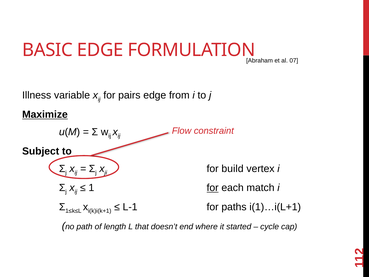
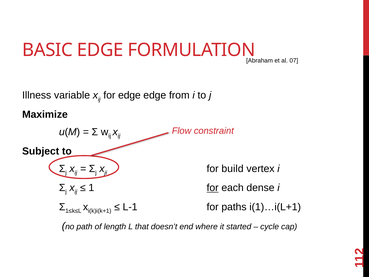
for pairs: pairs -> edge (129, 95)
Maximize underline: present -> none (45, 114)
match: match -> dense (260, 188)
